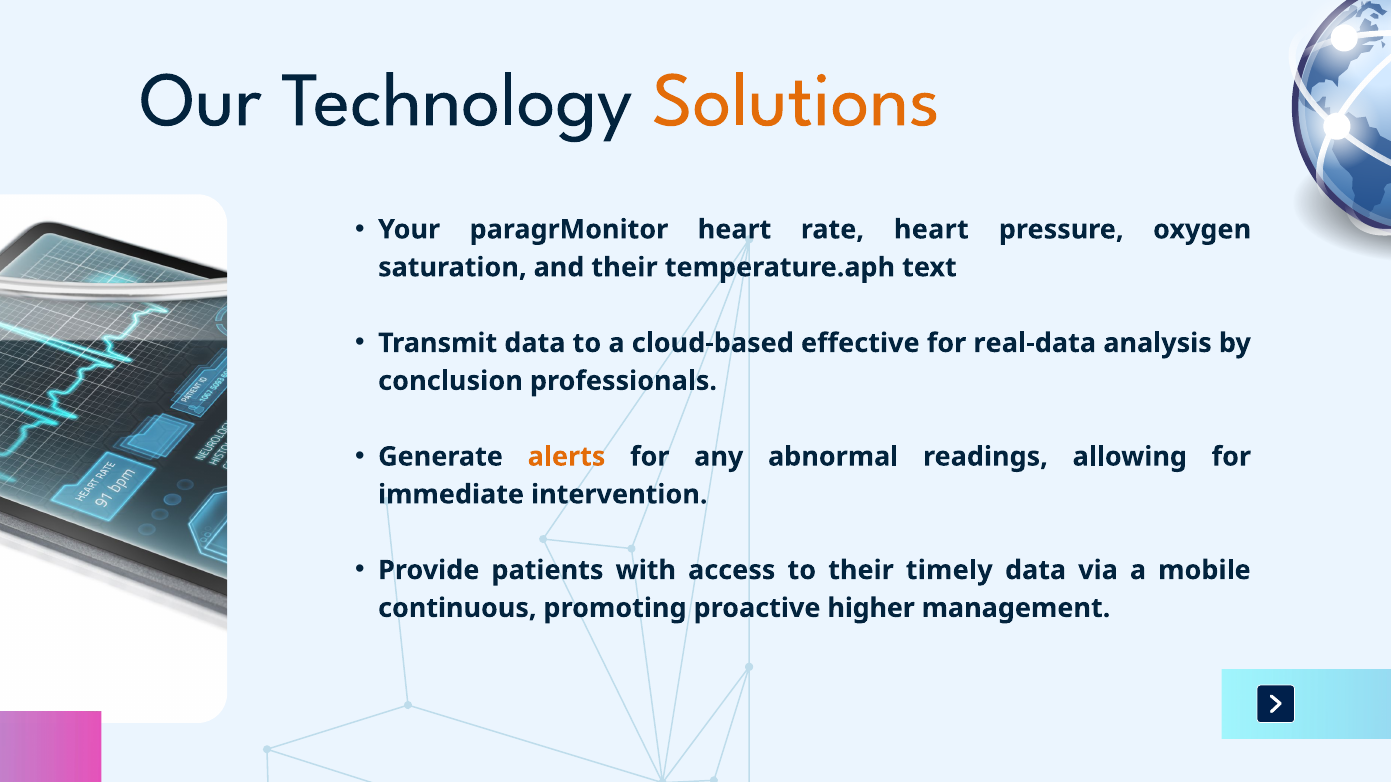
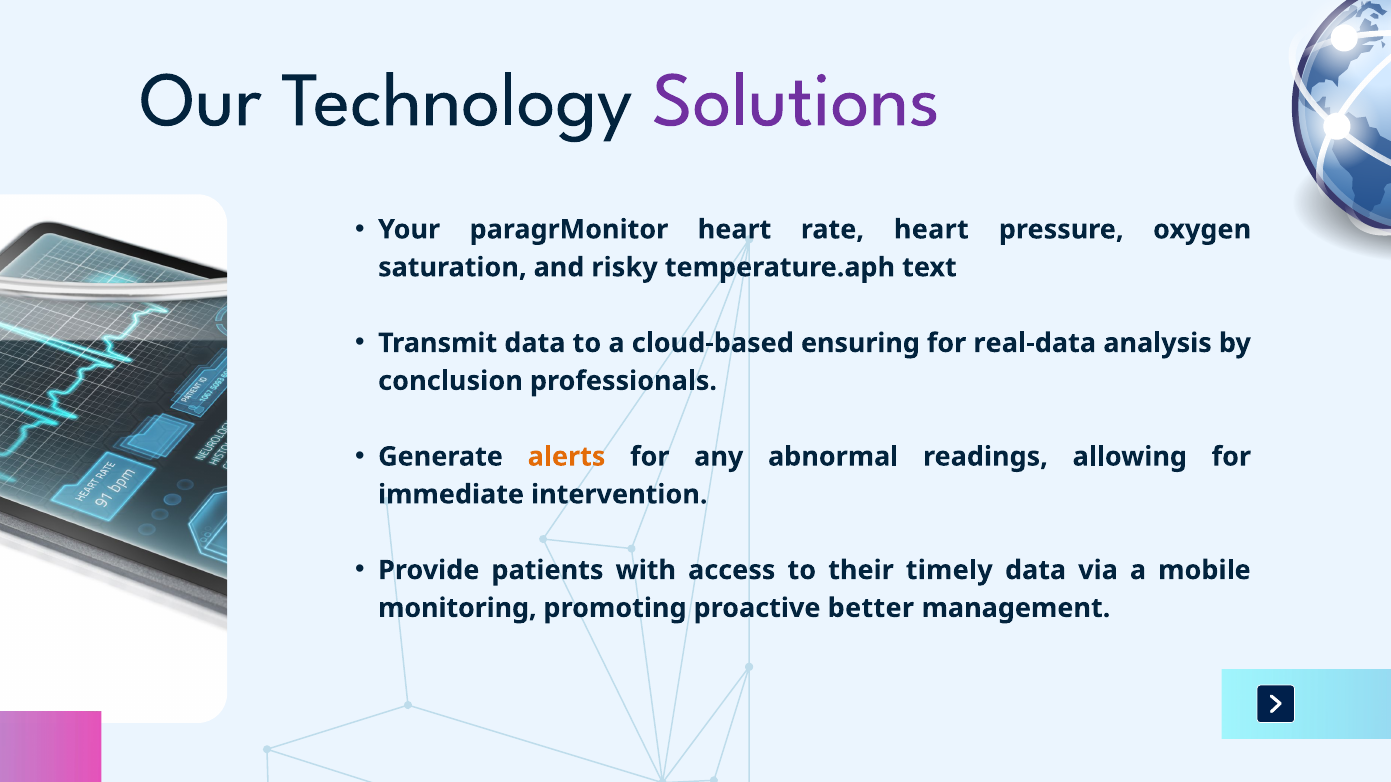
Solutions colour: orange -> purple (796, 100)
and their: their -> risky (625, 268)
effective: effective -> ensuring (860, 343)
continuous: continuous -> monitoring (457, 608)
higher: higher -> better (871, 608)
